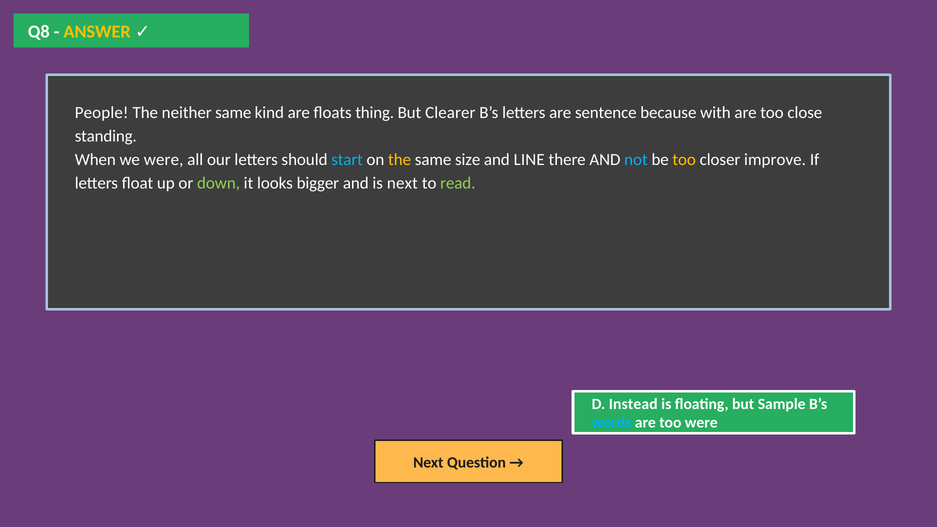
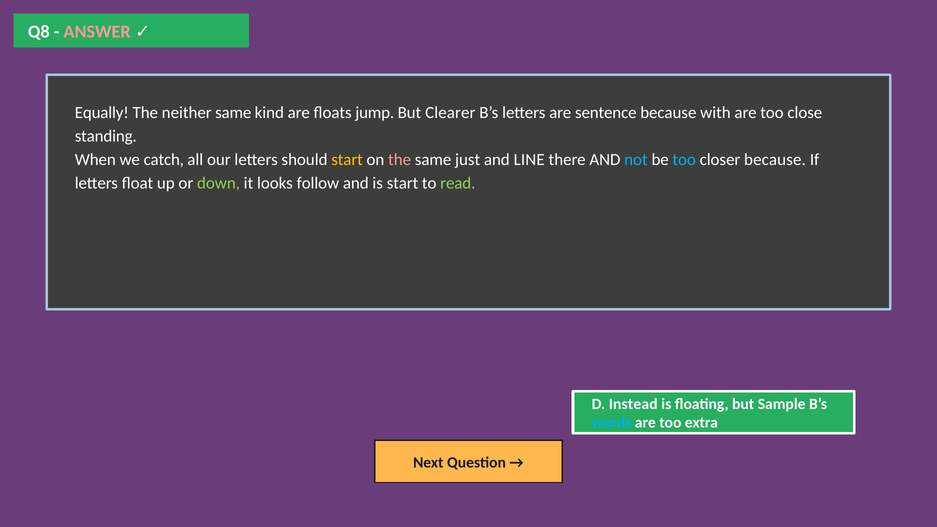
ANSWER colour: yellow -> pink (97, 32)
People: People -> Equally (102, 113)
thing: thing -> jump (375, 113)
we were: were -> catch (164, 160)
start colour: light blue -> yellow (347, 160)
the colour: yellow -> pink (400, 160)
size: size -> just (468, 160)
too colour: yellow -> light blue (684, 160)
closer improve: improve -> because (775, 160)
bigger: bigger -> follow (318, 183)
is next: next -> start (403, 183)
too were: were -> extra (701, 423)
